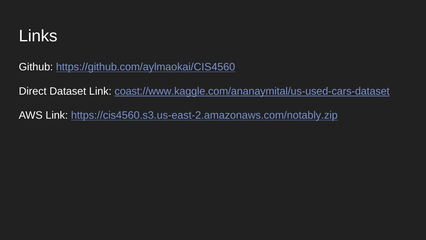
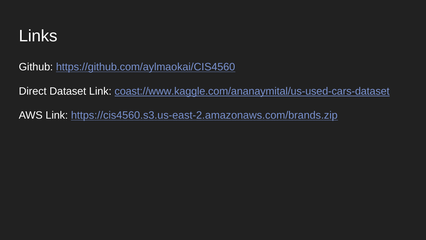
https://cis4560.s3.us-east-2.amazonaws.com/notably.zip: https://cis4560.s3.us-east-2.amazonaws.com/notably.zip -> https://cis4560.s3.us-east-2.amazonaws.com/brands.zip (204, 115)
